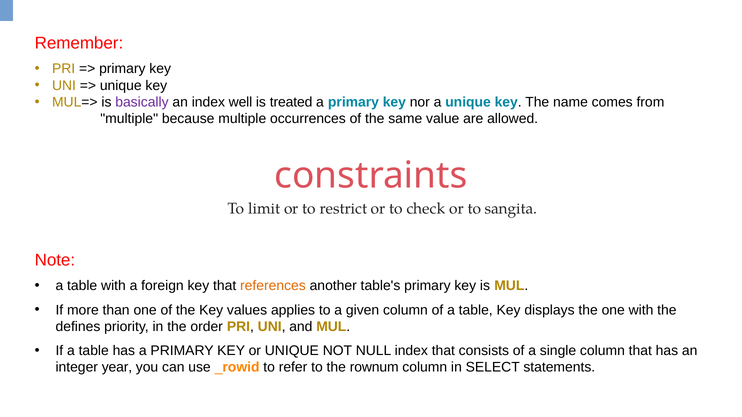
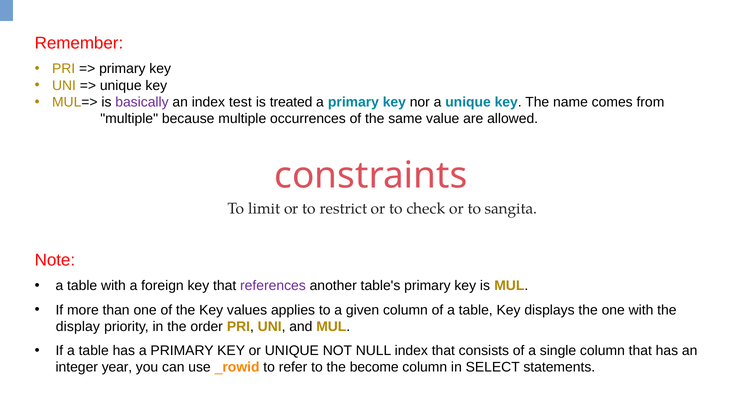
well: well -> test (240, 102)
references colour: orange -> purple (273, 286)
defines: defines -> display (78, 327)
rownum: rownum -> become (374, 368)
